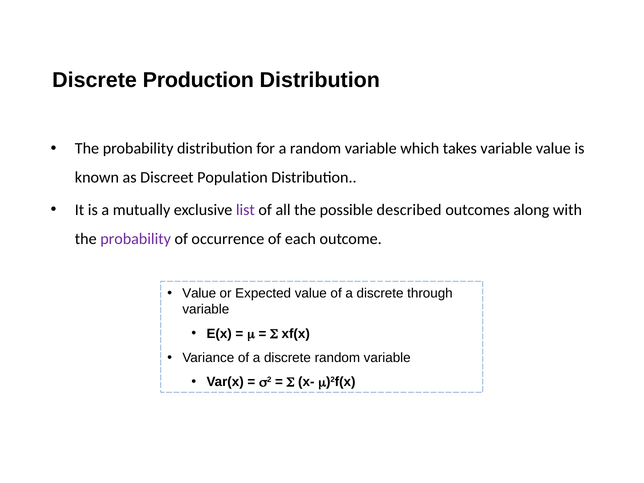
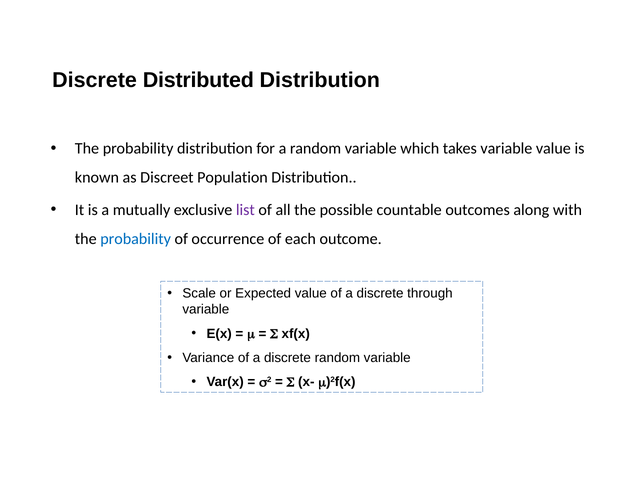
Production: Production -> Distributed (198, 80)
described: described -> countable (409, 210)
probability colour: purple -> blue (136, 239)
Value: Value -> Scale (199, 293)
